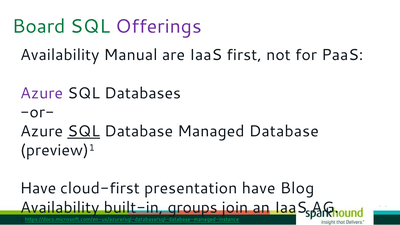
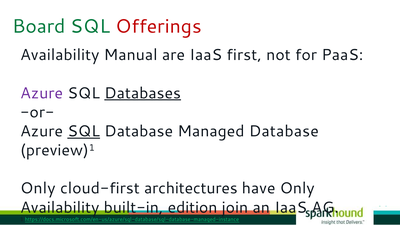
Offerings colour: purple -> red (159, 26)
Databases underline: none -> present (143, 93)
Have: Have -> Only (38, 188)
presentation: presentation -> architectures (191, 188)
have Blog: Blog -> Only (297, 188)
groups: groups -> edition (193, 207)
